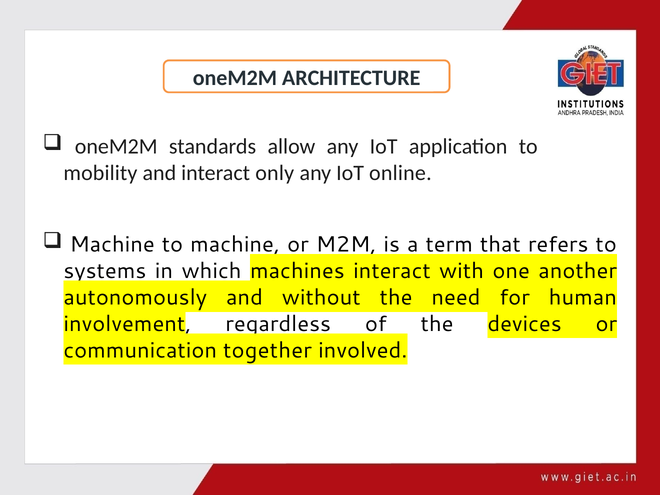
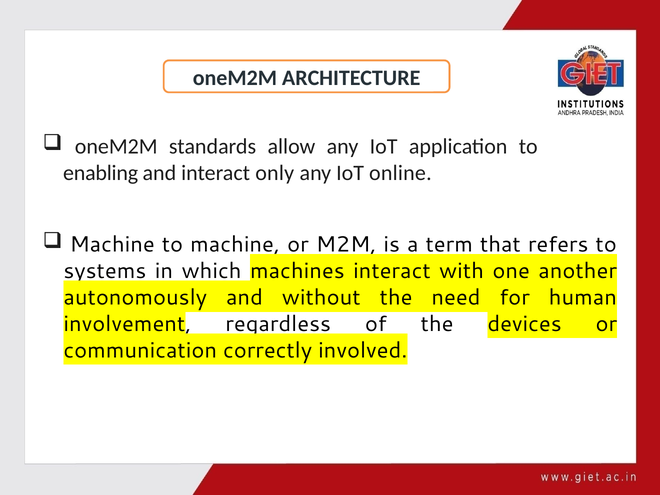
mobility: mobility -> enabling (101, 173)
together: together -> correctly (268, 350)
